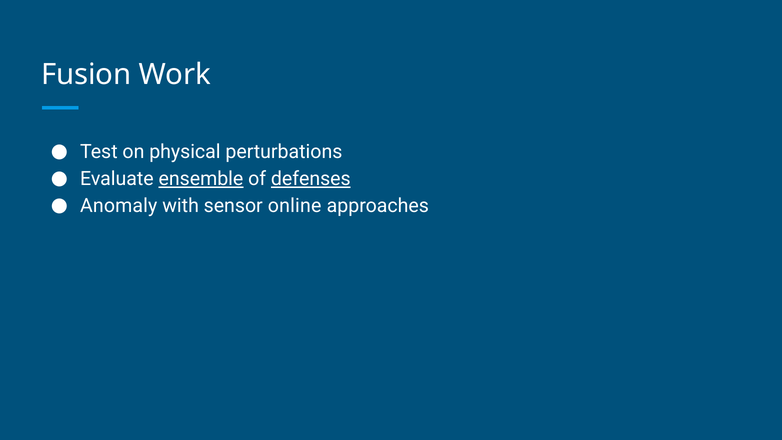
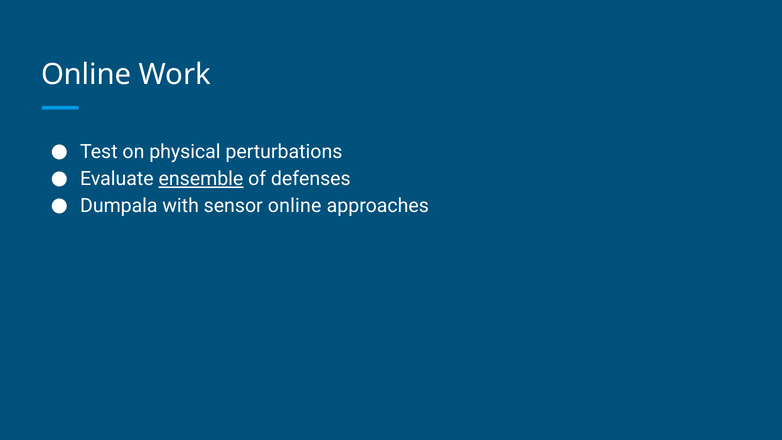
Fusion: Fusion -> Online (86, 74)
defenses underline: present -> none (311, 179)
Anomaly: Anomaly -> Dumpala (119, 206)
